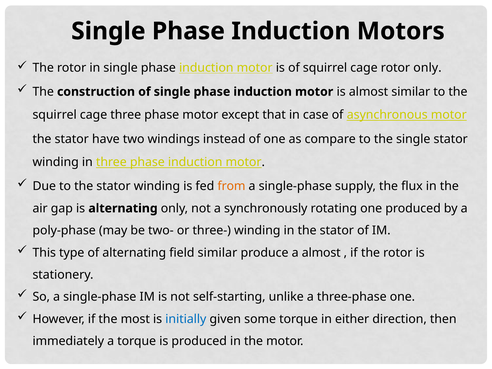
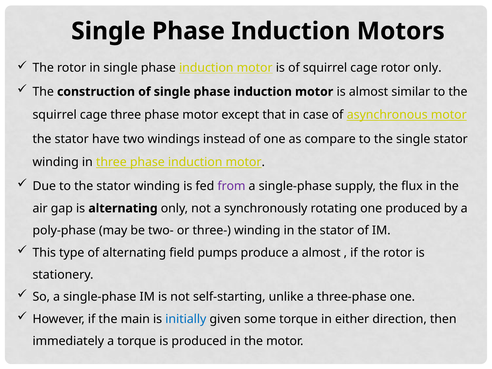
from colour: orange -> purple (231, 186)
field similar: similar -> pumps (218, 253)
most: most -> main (135, 319)
